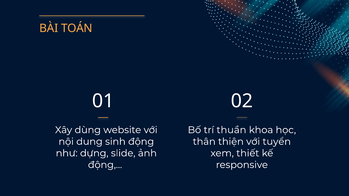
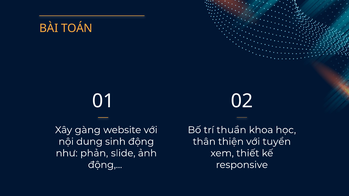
dùng: dùng -> gàng (88, 130)
dựng: dựng -> phản (94, 153)
